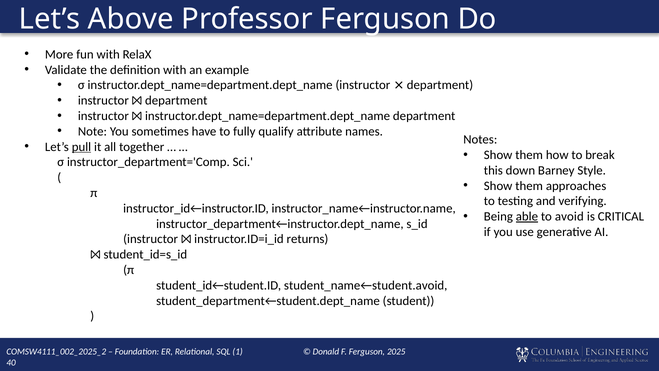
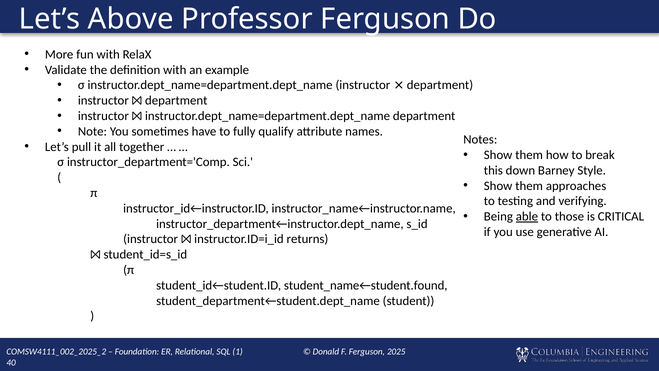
pull underline: present -> none (81, 147)
avoid: avoid -> those (569, 216)
student_name←student.avoid: student_name←student.avoid -> student_name←student.found (366, 285)
